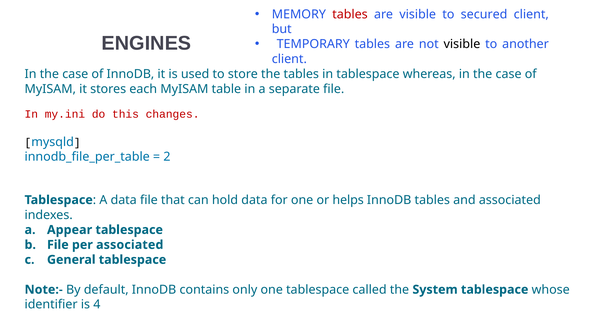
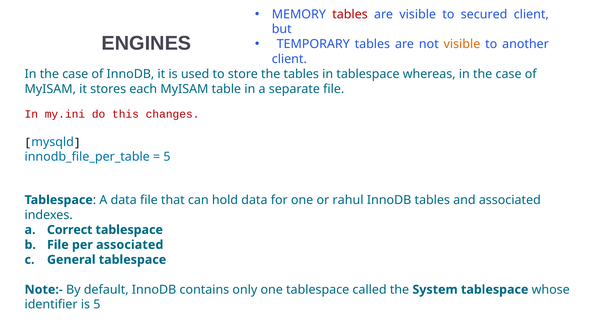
visible colour: black -> orange (462, 44)
2: 2 -> 5 (167, 157)
helps: helps -> rahul (348, 200)
Appear: Appear -> Correct (70, 230)
is 4: 4 -> 5 (97, 305)
